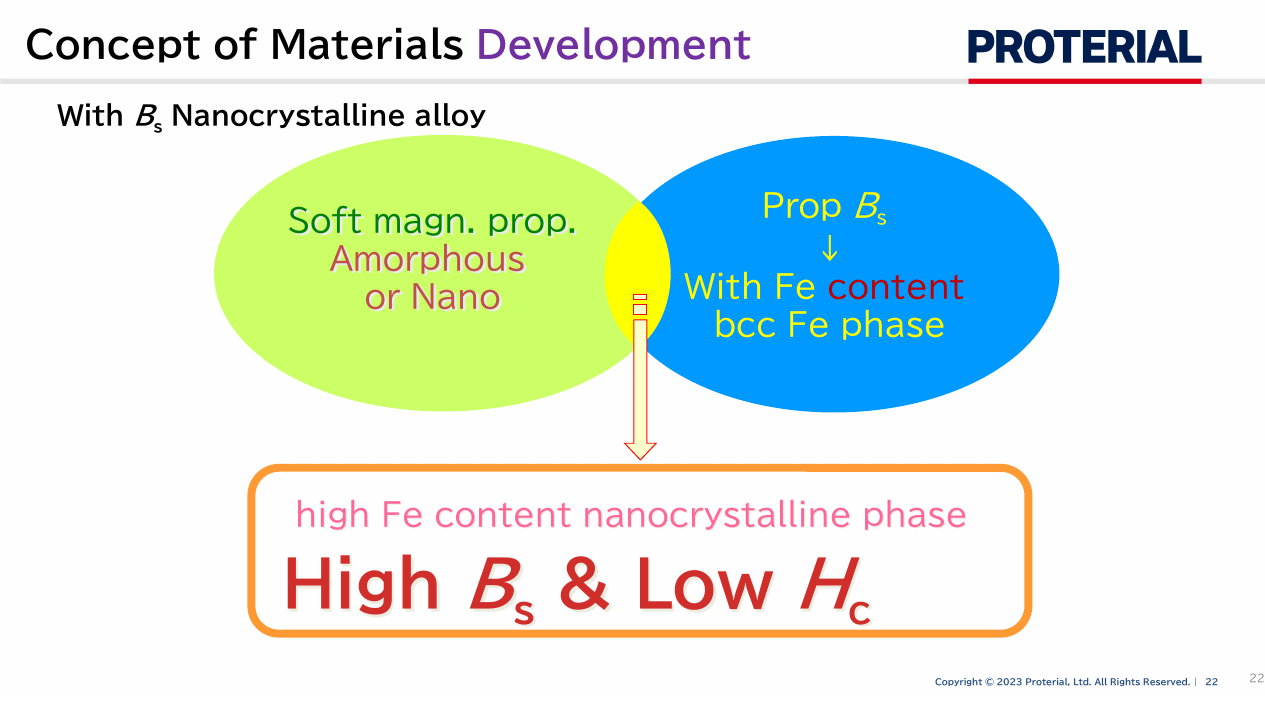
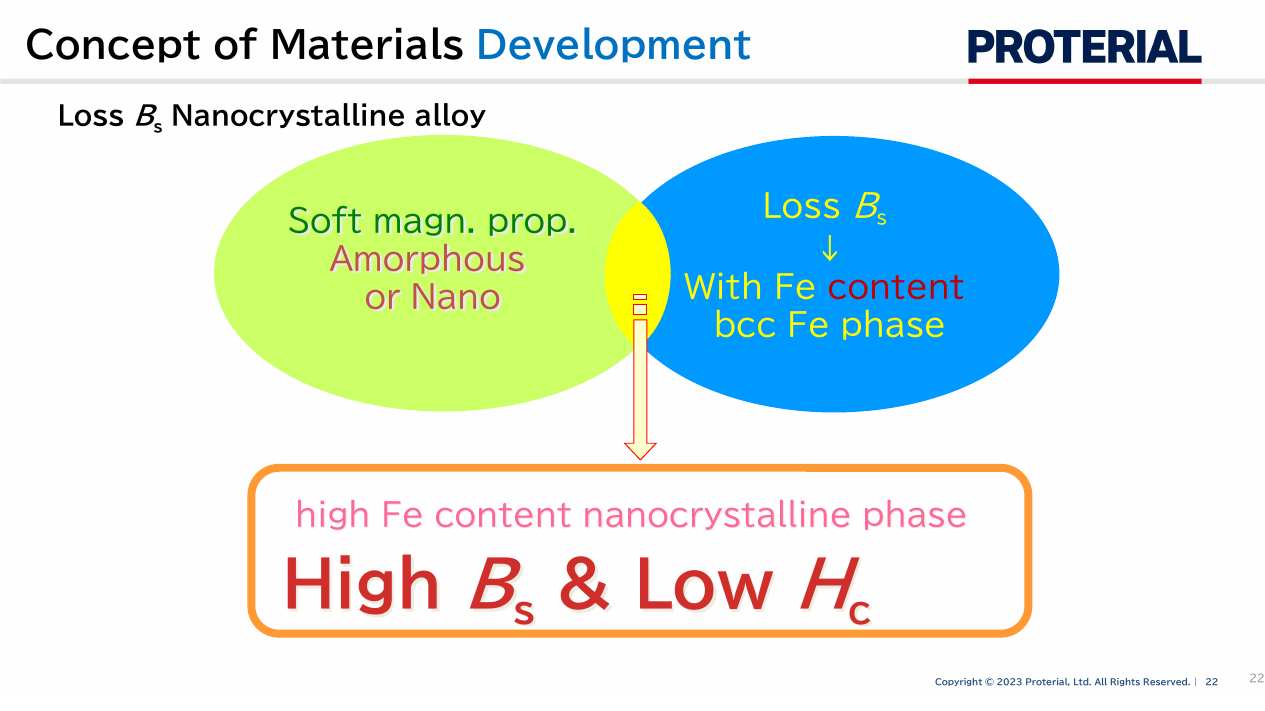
Development colour: purple -> blue (614, 47)
With: With -> Loss (91, 117)
Prop: Prop -> Loss (802, 207)
